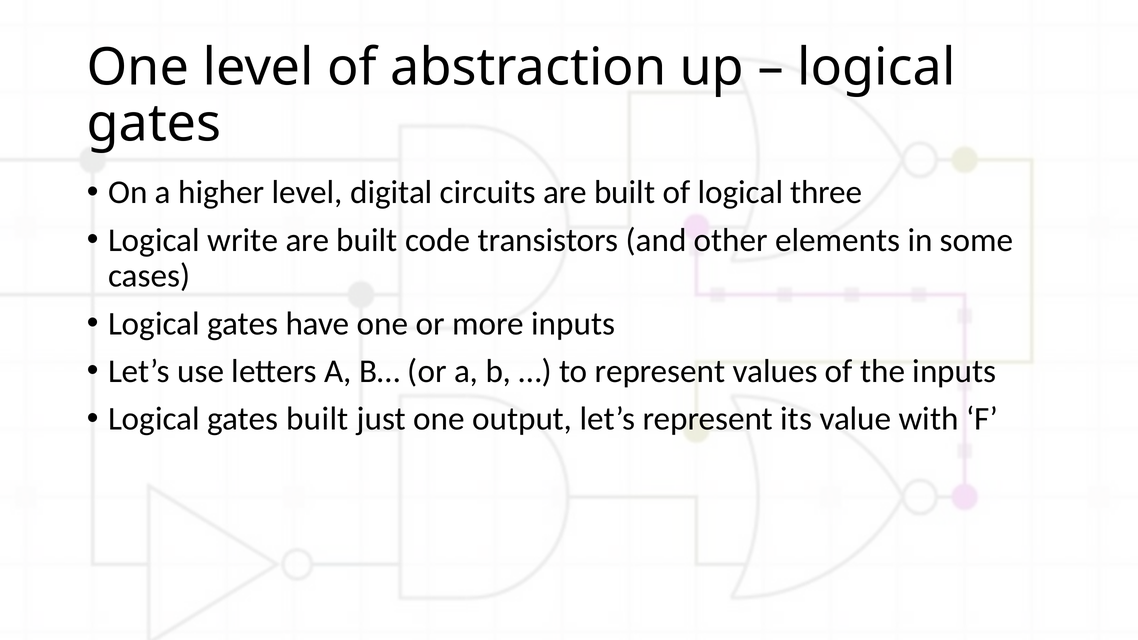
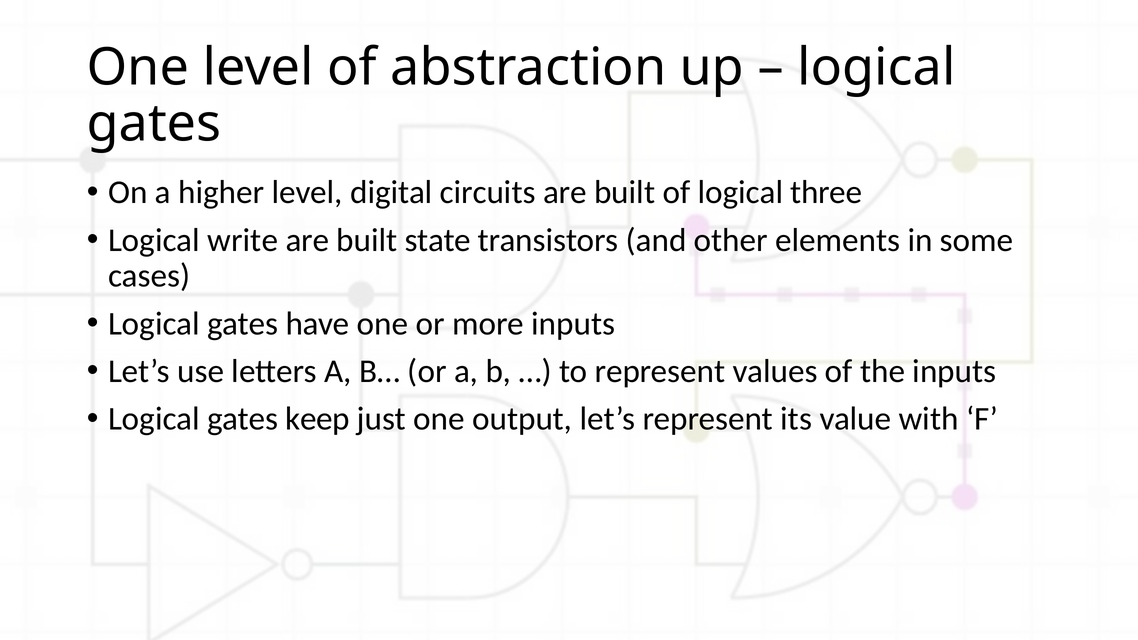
code: code -> state (438, 240)
gates built: built -> keep (318, 419)
